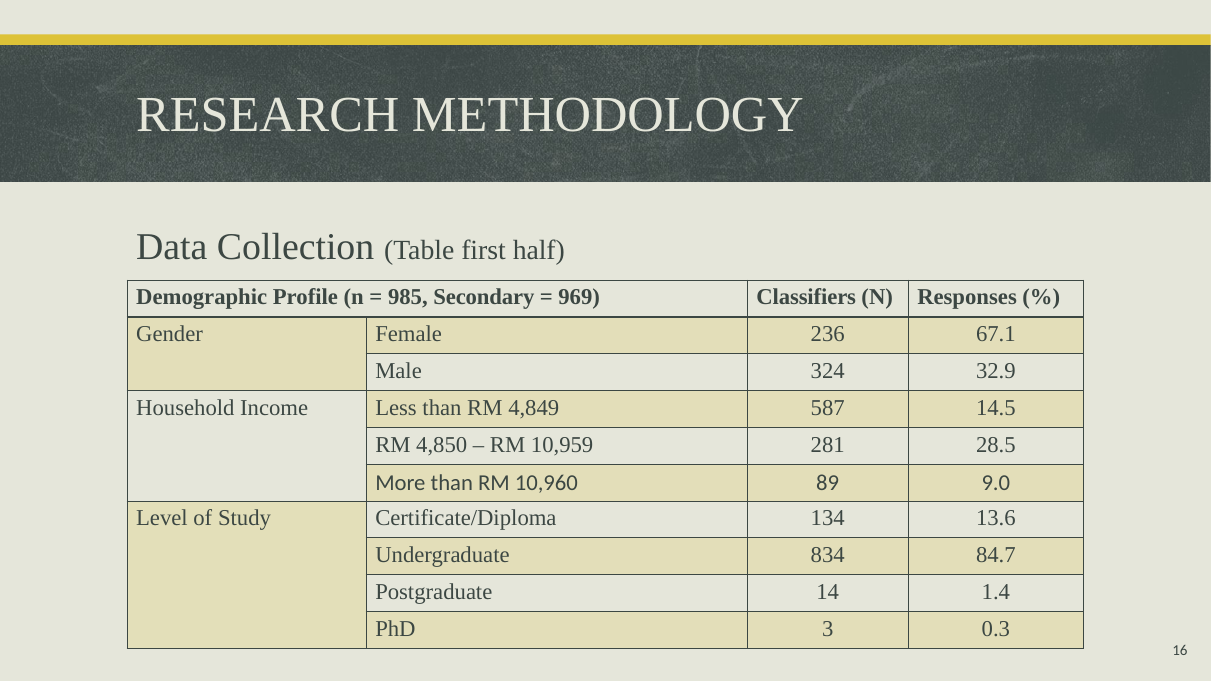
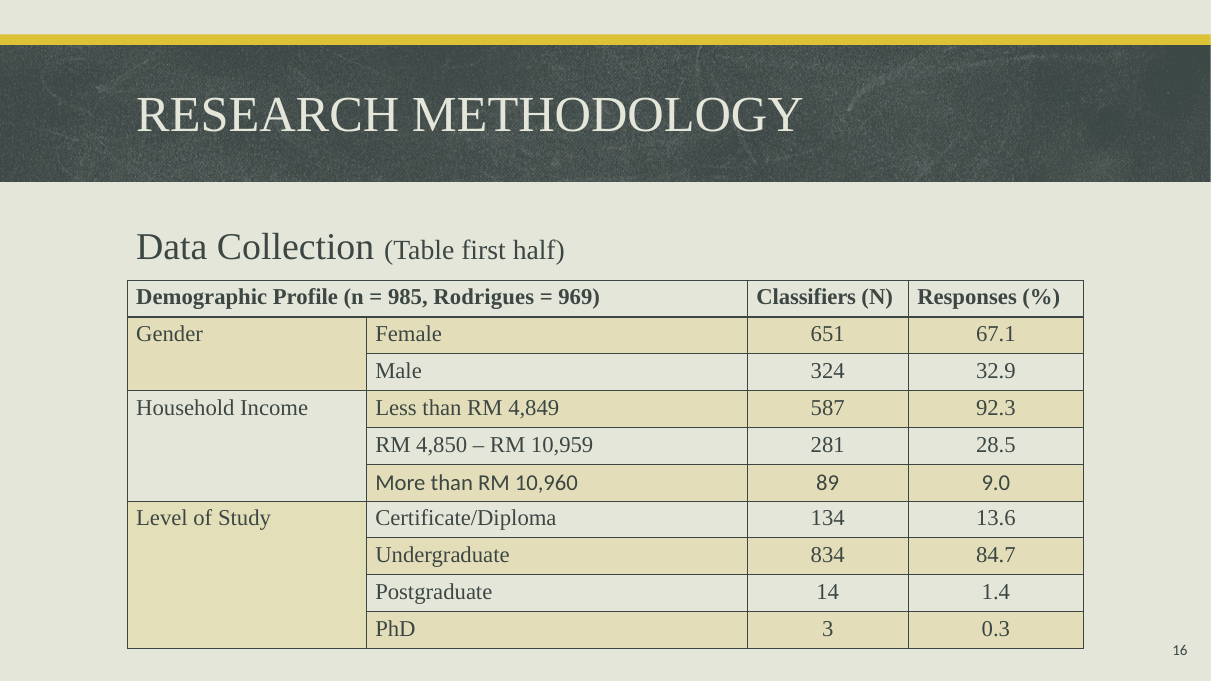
Secondary: Secondary -> Rodrigues (484, 298)
236: 236 -> 651 (828, 334)
14.5: 14.5 -> 92.3 (996, 408)
